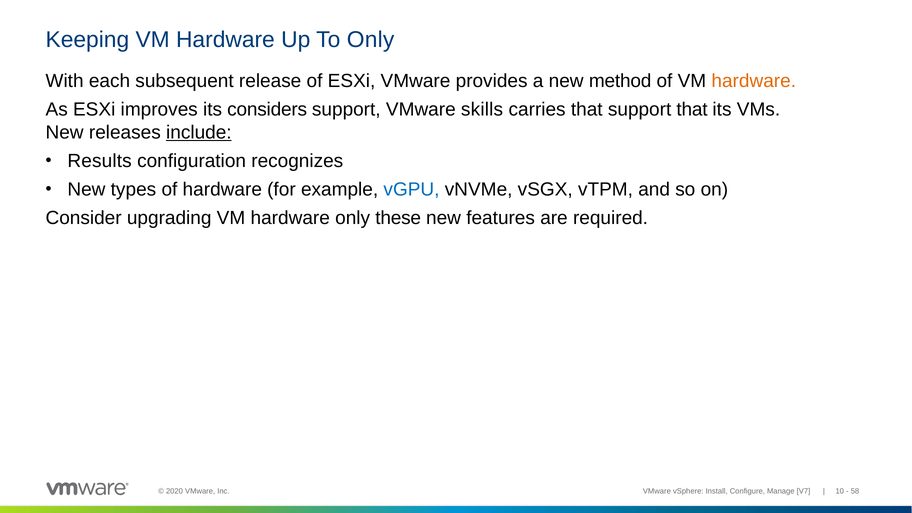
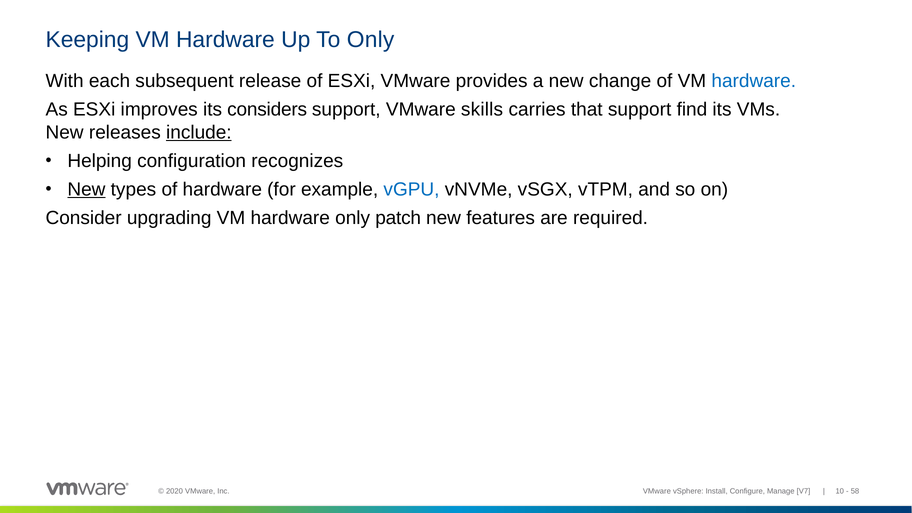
method: method -> change (620, 81)
hardware colour: orange -> blue (754, 81)
support that: that -> find (692, 110)
Results: Results -> Helping (100, 161)
New underline: none -> present (86, 189)
these: these -> patch (398, 218)
